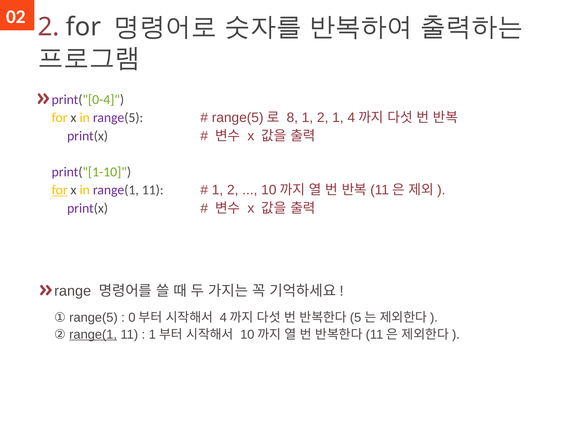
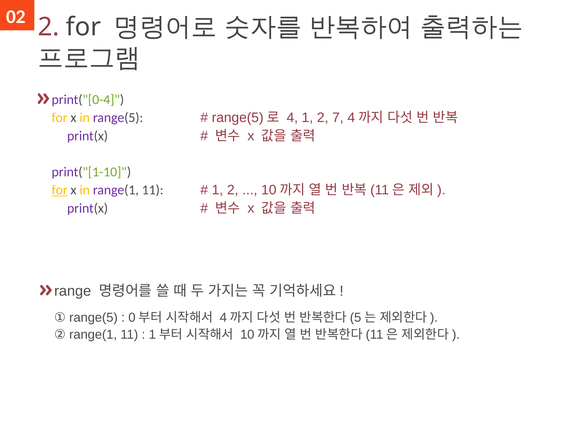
8: 8 -> 4 (292, 118)
2 1: 1 -> 7 (338, 118)
range(1 underline: present -> none (93, 334)
